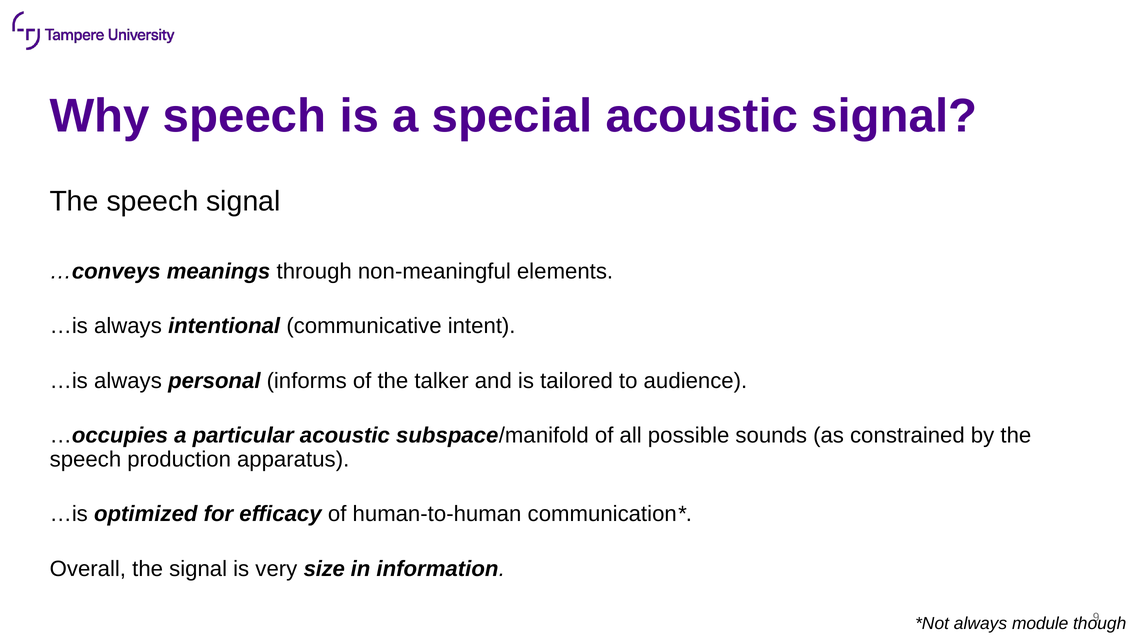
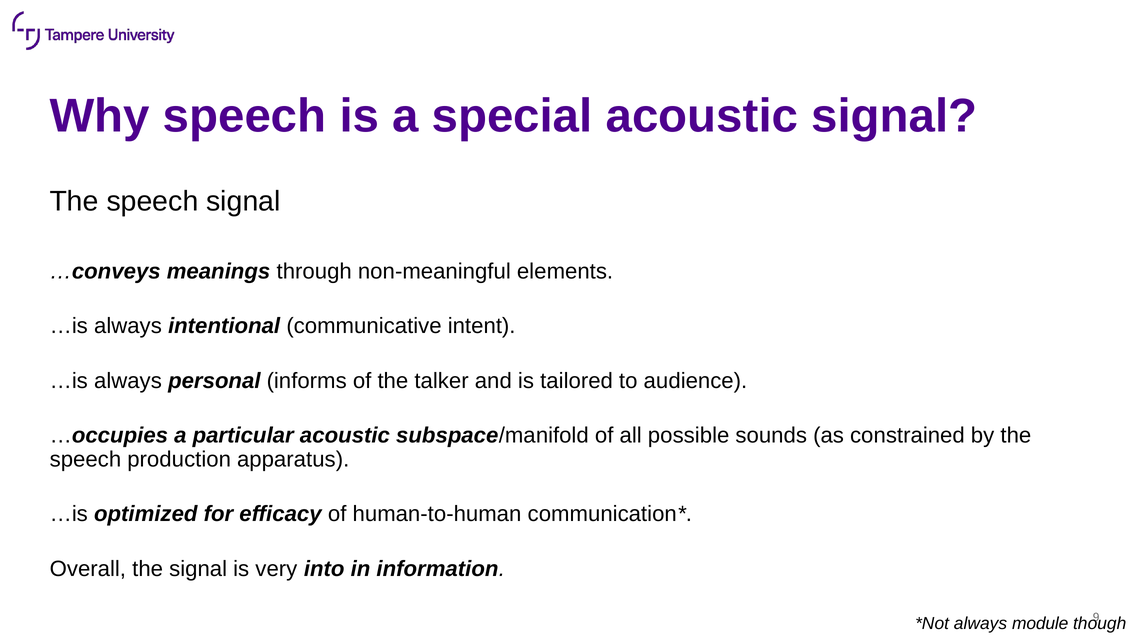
size: size -> into (324, 569)
